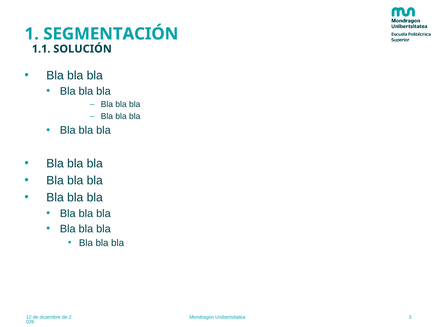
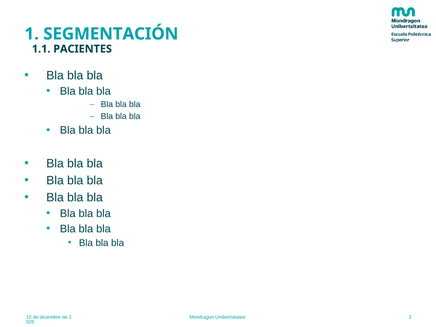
SOLUCIÓN: SOLUCIÓN -> PACIENTES (83, 49)
